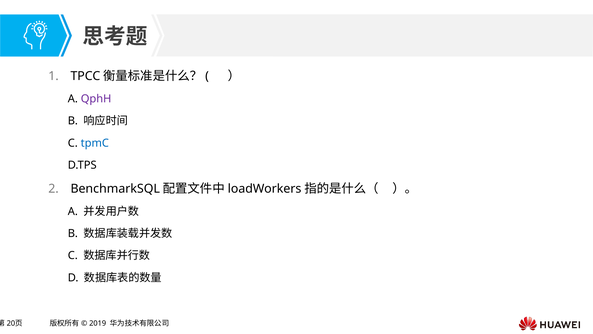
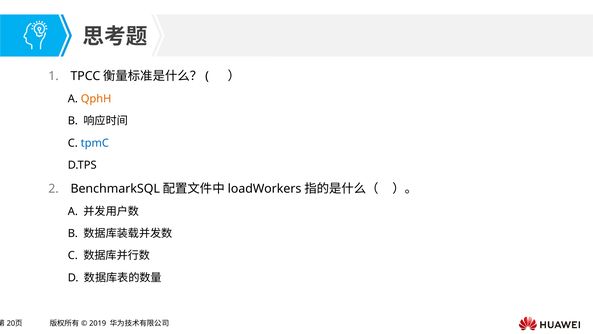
QphH colour: purple -> orange (96, 99)
